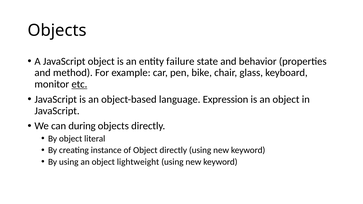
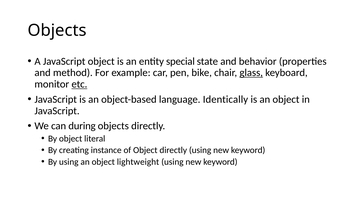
failure: failure -> special (180, 61)
glass underline: none -> present (251, 73)
Expression: Expression -> Identically (225, 99)
